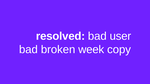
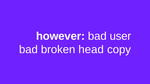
resolved: resolved -> however (60, 36)
week: week -> head (91, 50)
